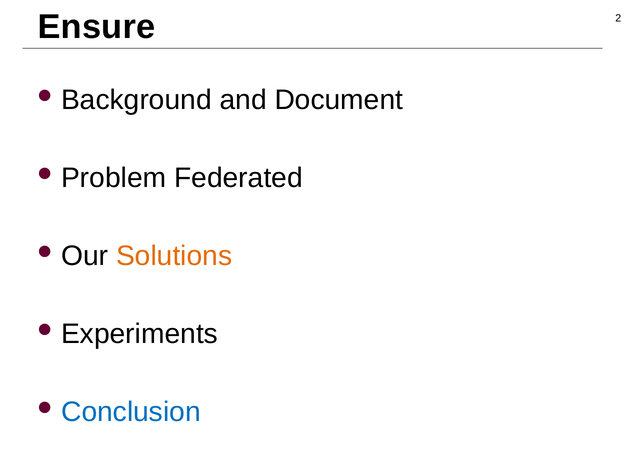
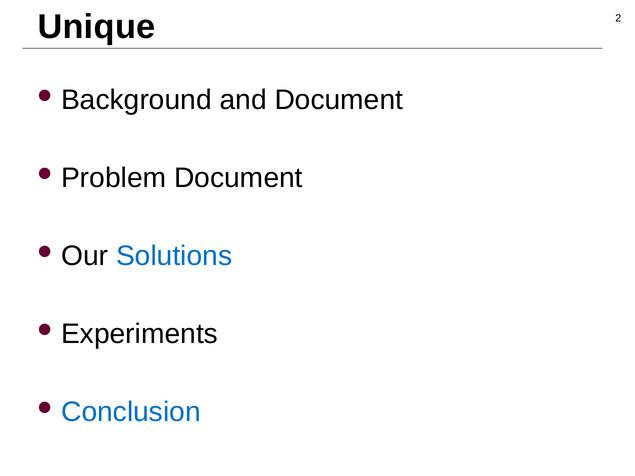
Ensure: Ensure -> Unique (97, 27)
Problem Federated: Federated -> Document (238, 178)
Solutions colour: orange -> blue (174, 256)
